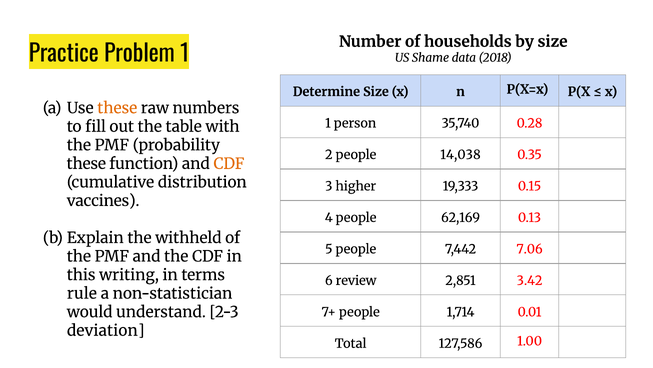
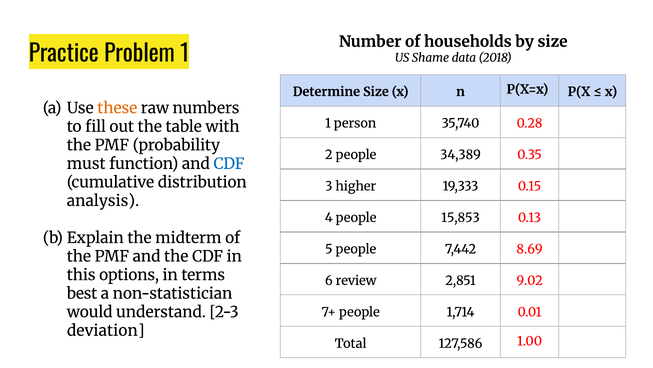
14,038: 14,038 -> 34,389 (461, 155)
these: these -> must (86, 163)
CDF colour: orange -> blue (229, 163)
vaccines: vaccines -> analysis (103, 201)
62,169: 62,169 -> 15,853 (460, 217)
withheld: withheld -> midterm (188, 238)
7.06: 7.06 -> 8.69 (530, 249)
writing: writing -> options (129, 275)
3.42: 3.42 -> 9.02 (530, 280)
rule: rule -> best (82, 293)
